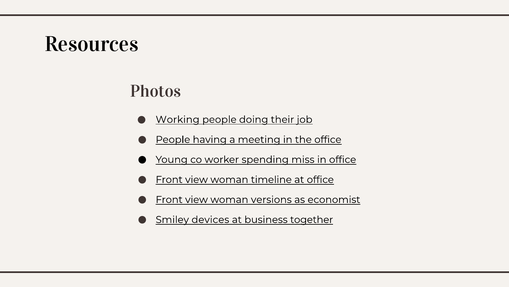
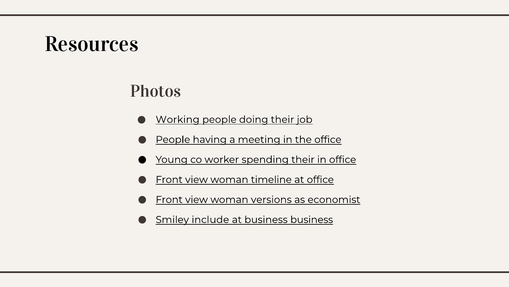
spending miss: miss -> their (303, 159)
devices: devices -> include (210, 219)
business together: together -> business (312, 219)
